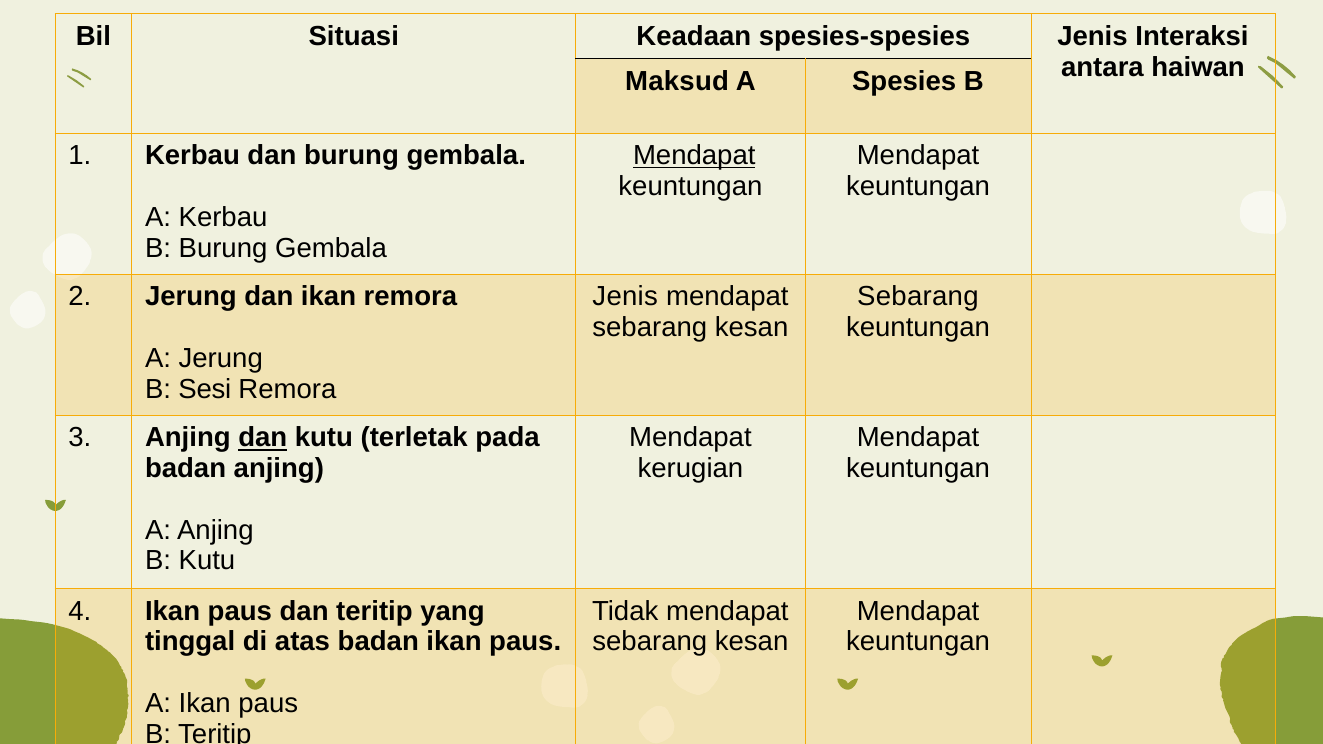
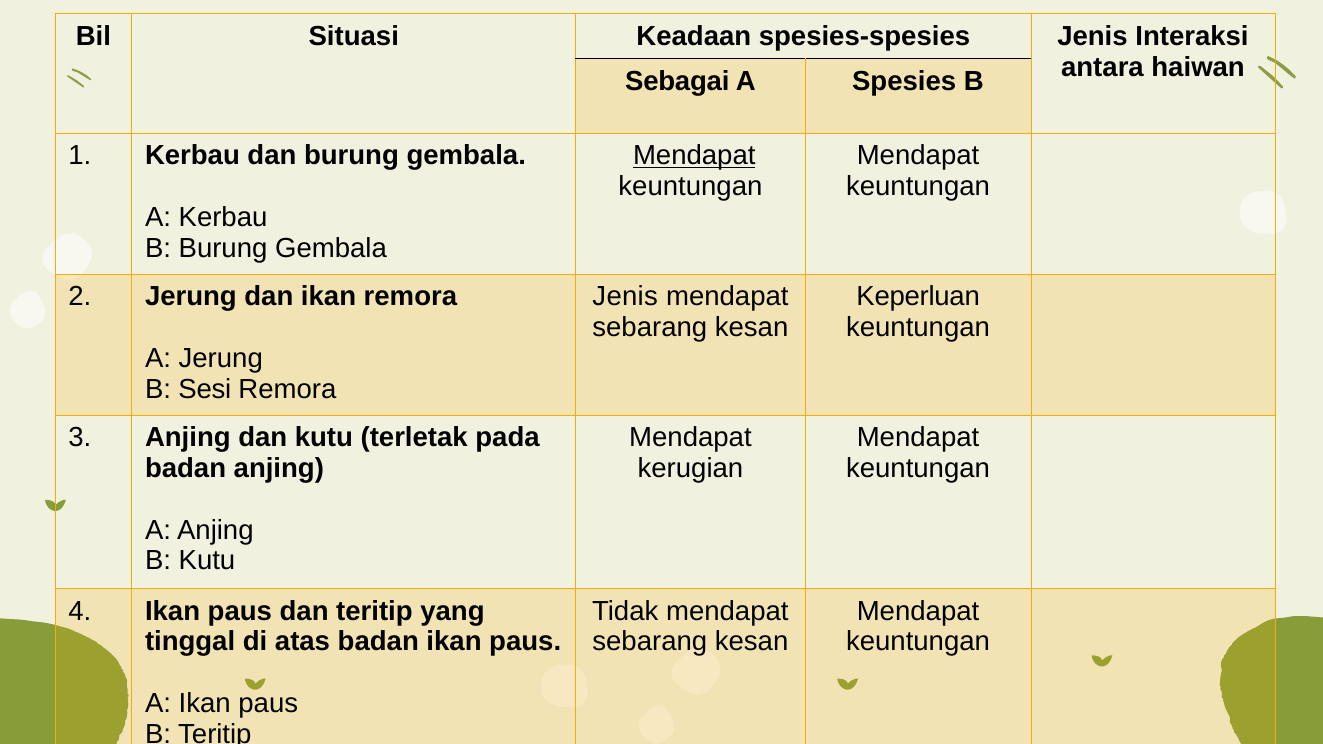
Maksud: Maksud -> Sebagai (677, 81)
Sebarang: Sebarang -> Keperluan (918, 297)
dan underline: present -> none (263, 438)
